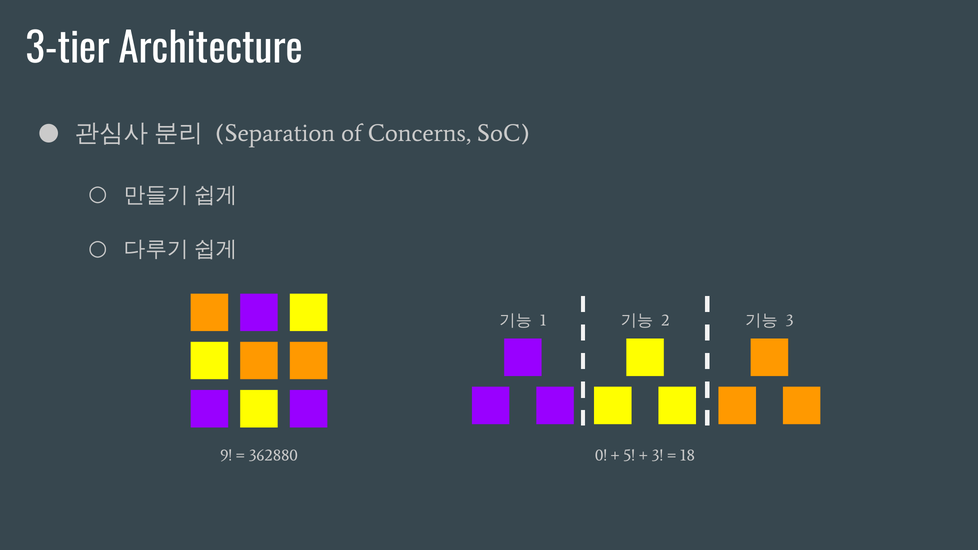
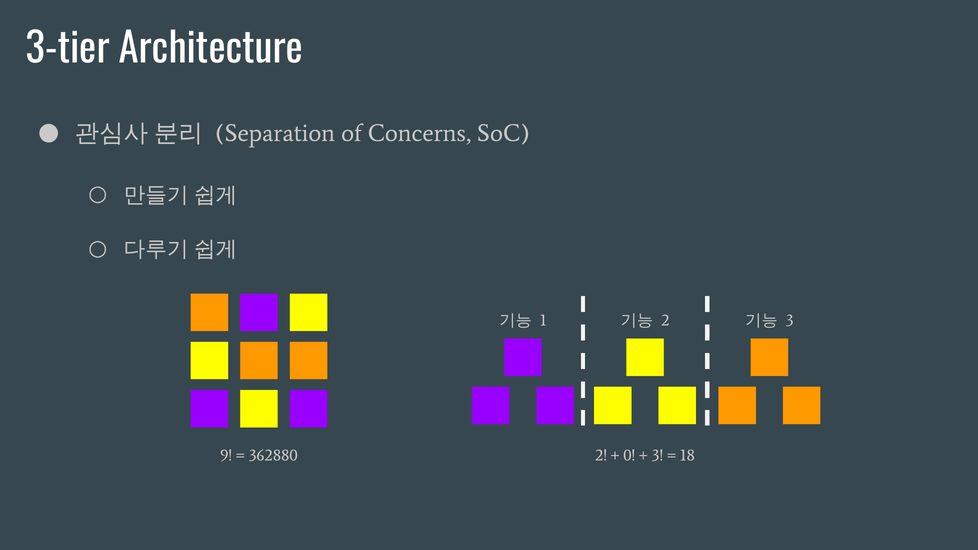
362880 0: 0 -> 2 (601, 456)
5: 5 -> 0 (629, 456)
